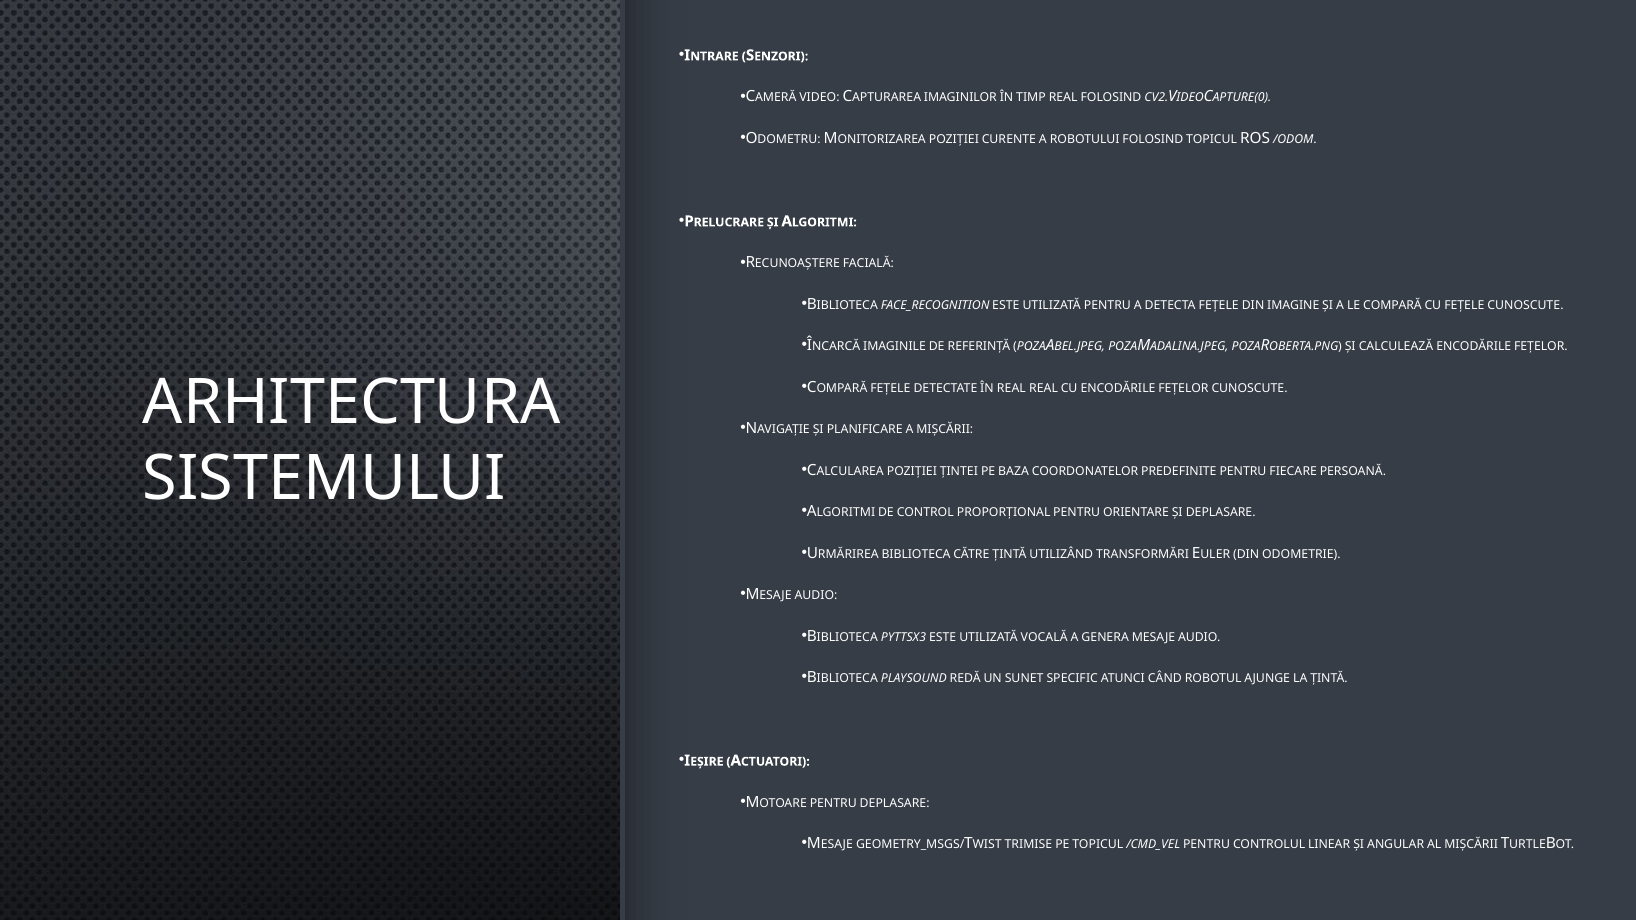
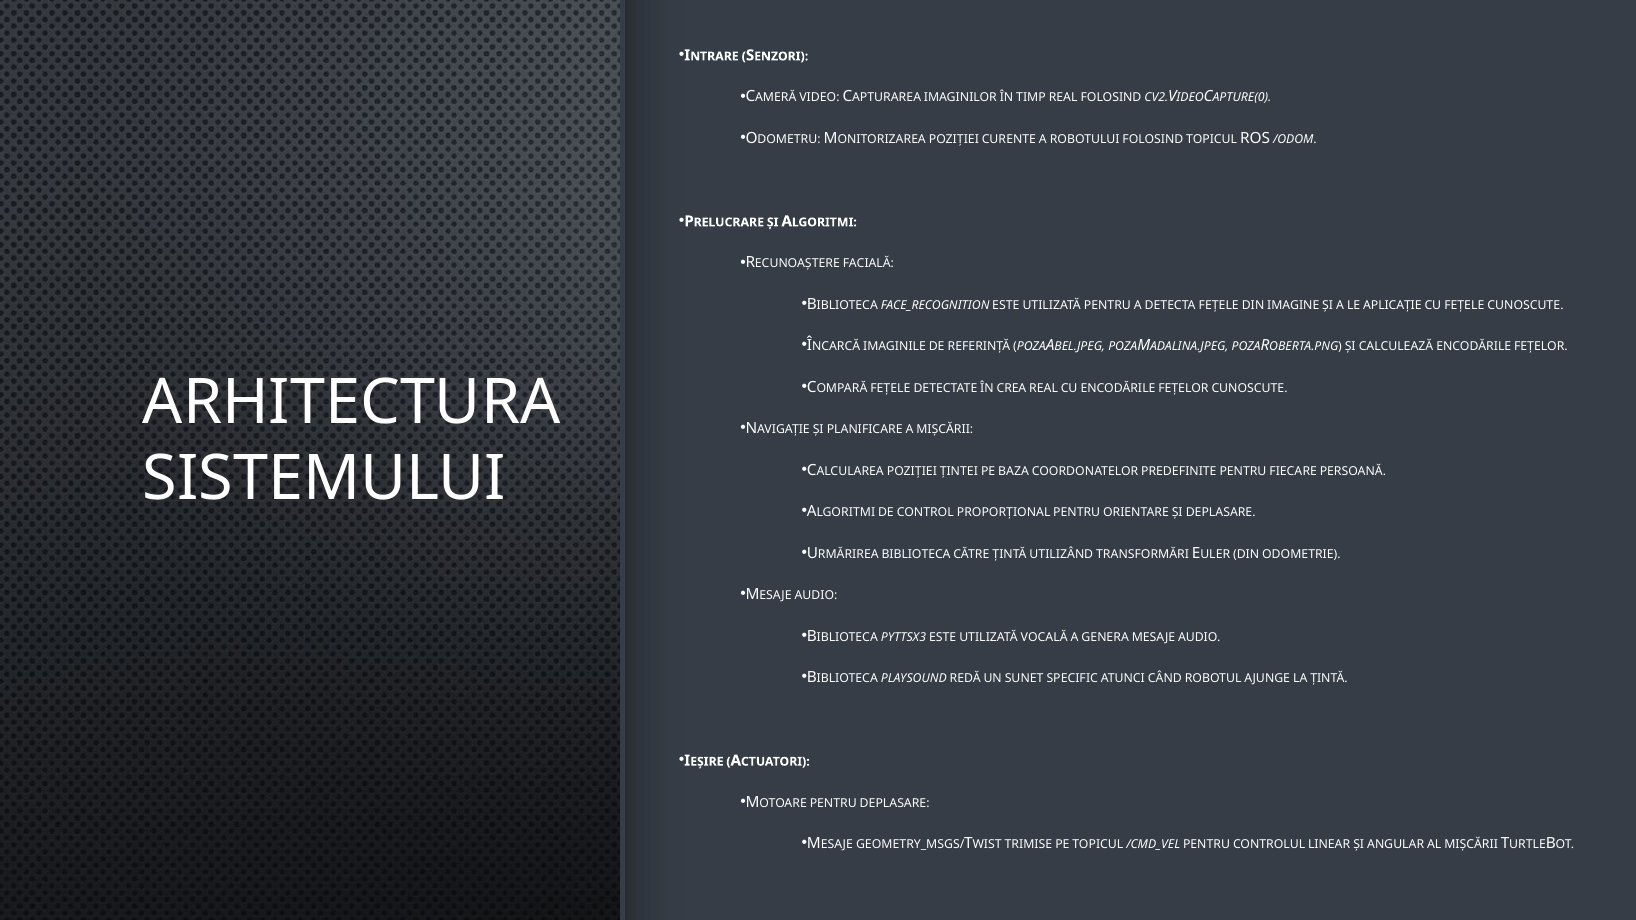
LE COMPARĂ: COMPARĂ -> APLICAȚIE (1392, 305)
ÎN REAL: REAL -> CREA (1011, 388)
